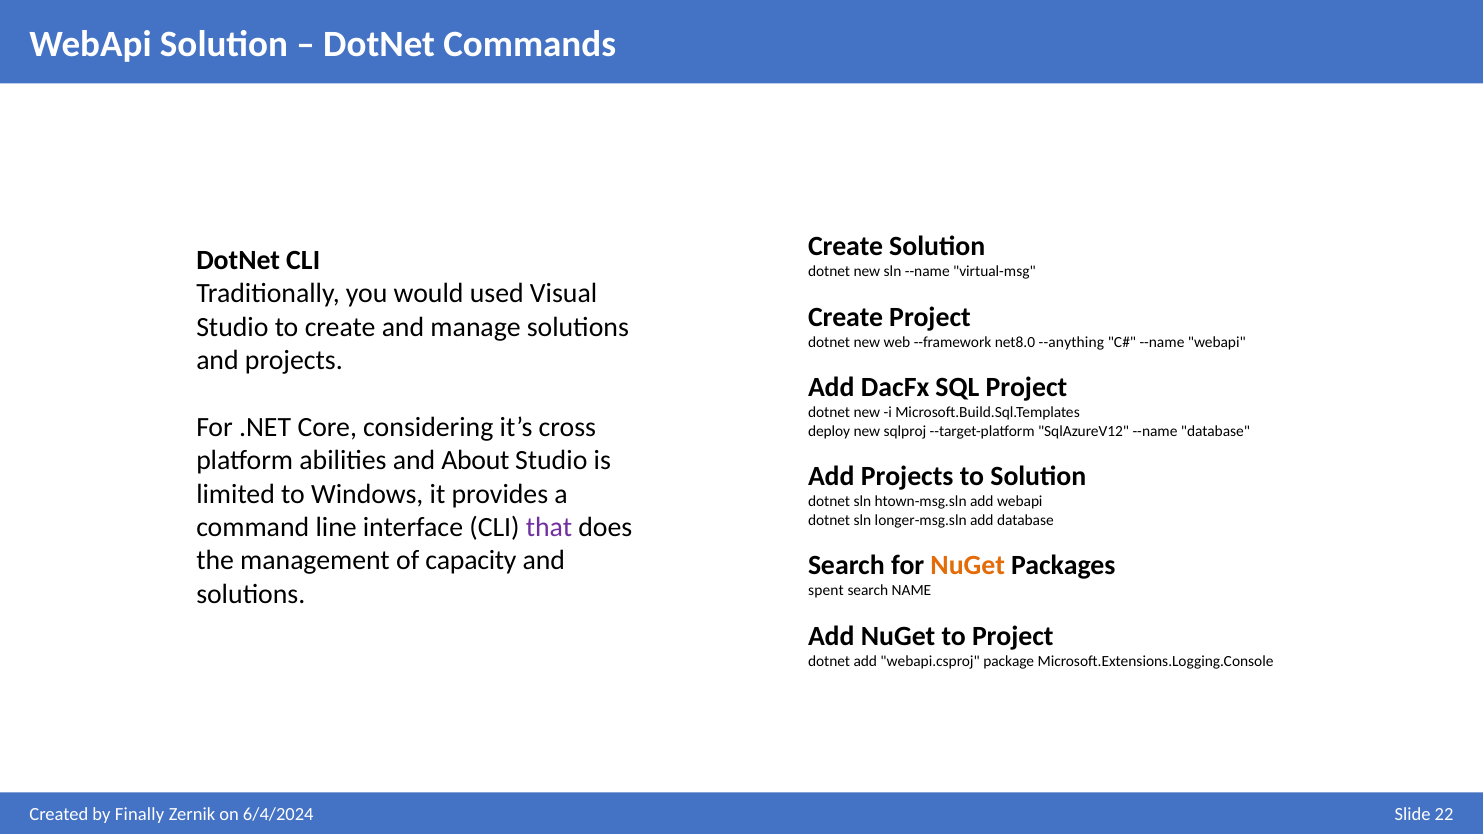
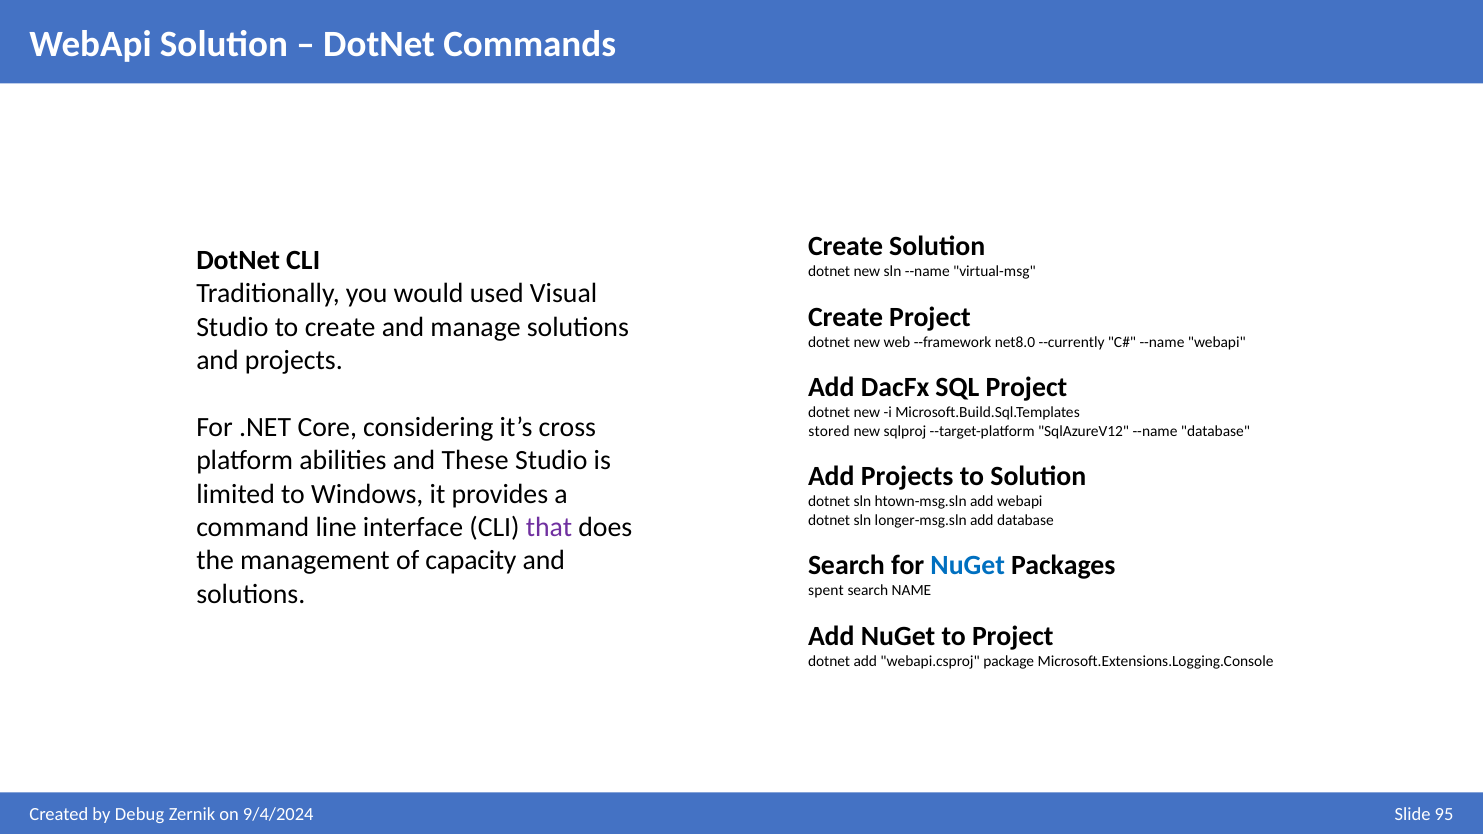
--anything: --anything -> --currently (1072, 342)
deploy: deploy -> stored (829, 431)
About: About -> These (475, 461)
NuGet colour: orange -> blue (968, 566)
Finally: Finally -> Debug (140, 814)
6/4/2024: 6/4/2024 -> 9/4/2024 (278, 814)
22: 22 -> 95 (1444, 814)
